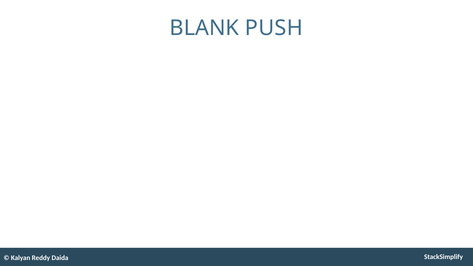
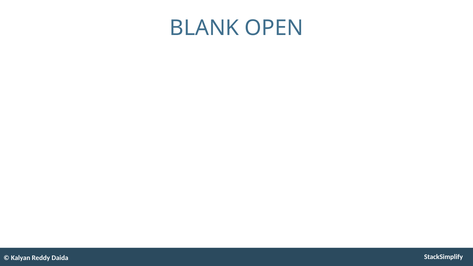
PUSH: PUSH -> OPEN (274, 28)
